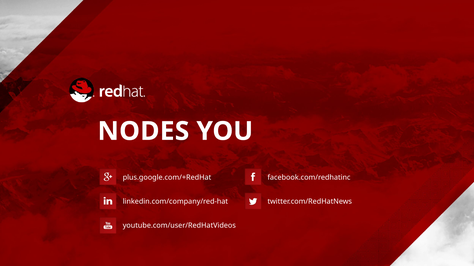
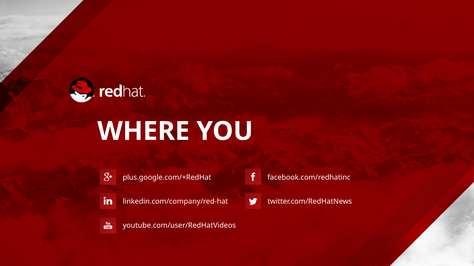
NODES: NODES -> WHERE (144, 132)
